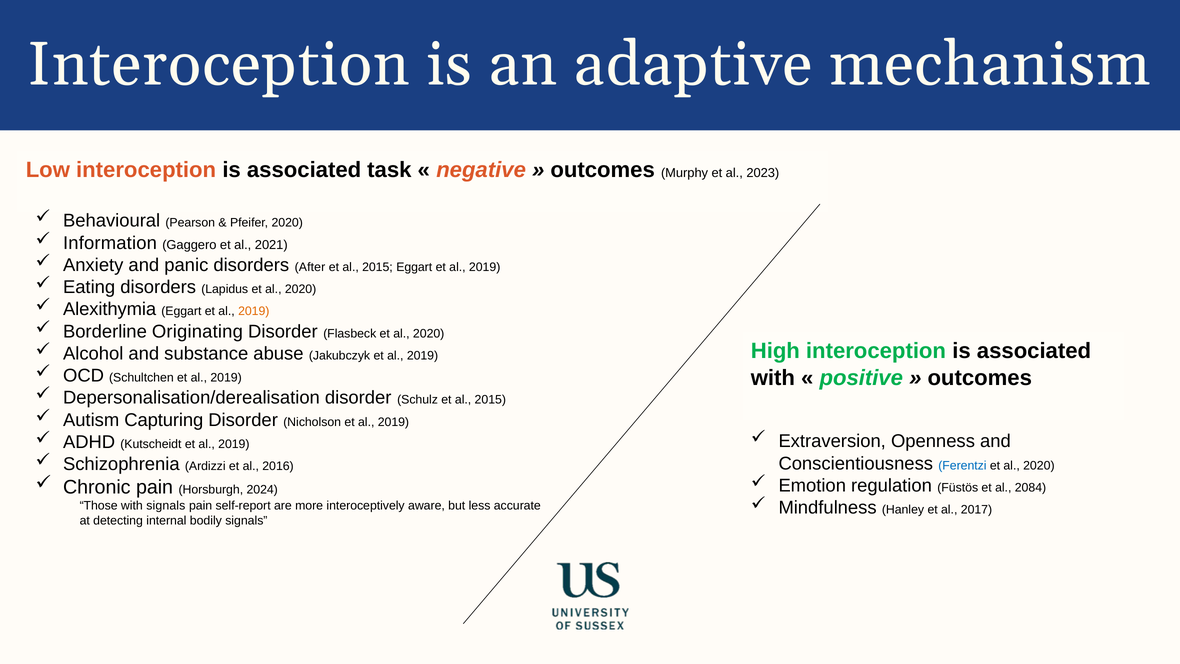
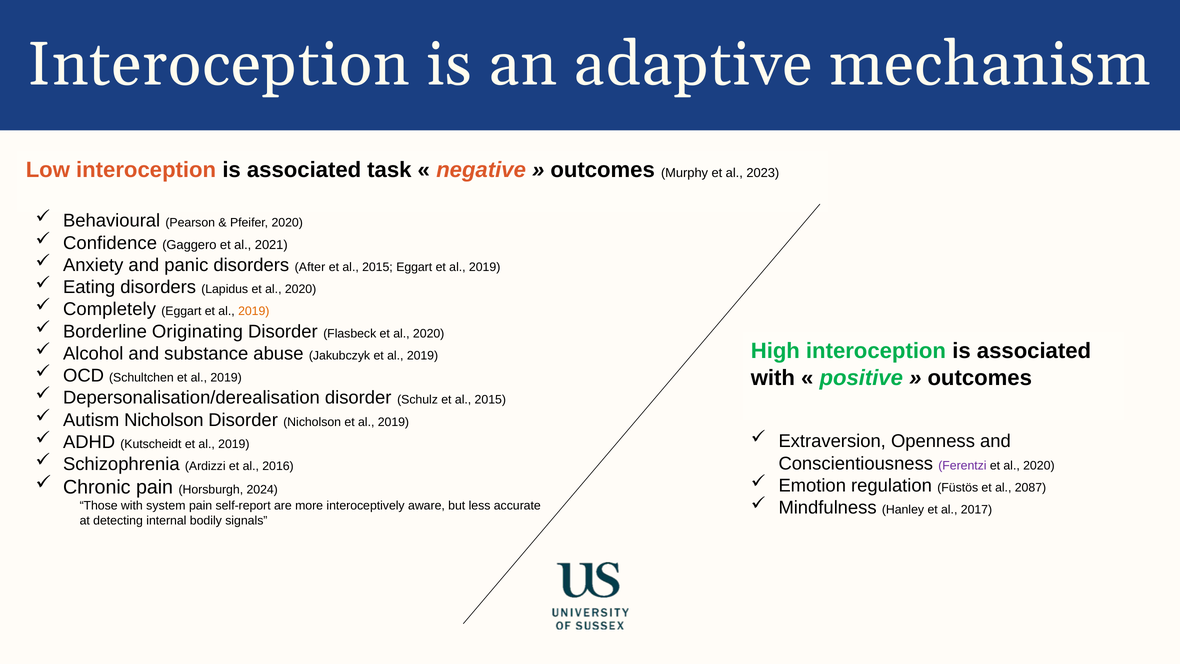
Information: Information -> Confidence (110, 243)
Alexithymia: Alexithymia -> Completely (110, 309)
Autism Capturing: Capturing -> Nicholson (164, 420)
Ferentzi colour: blue -> purple (962, 465)
2084: 2084 -> 2087 (1030, 487)
with signals: signals -> system (166, 506)
